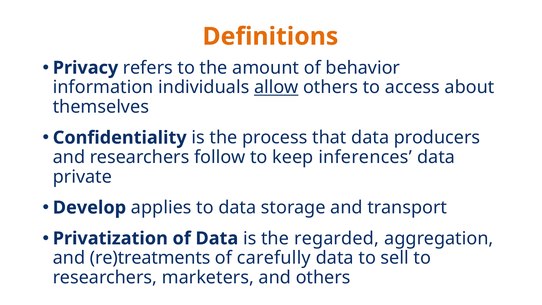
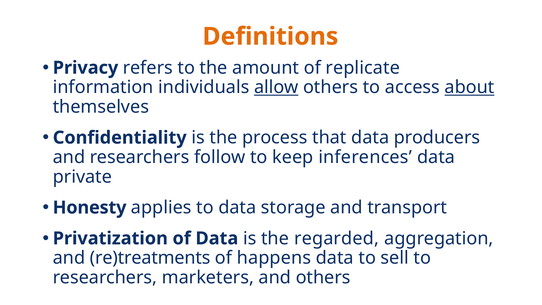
behavior: behavior -> replicate (363, 68)
about underline: none -> present (469, 87)
Develop: Develop -> Honesty (90, 207)
carefully: carefully -> happens (274, 258)
